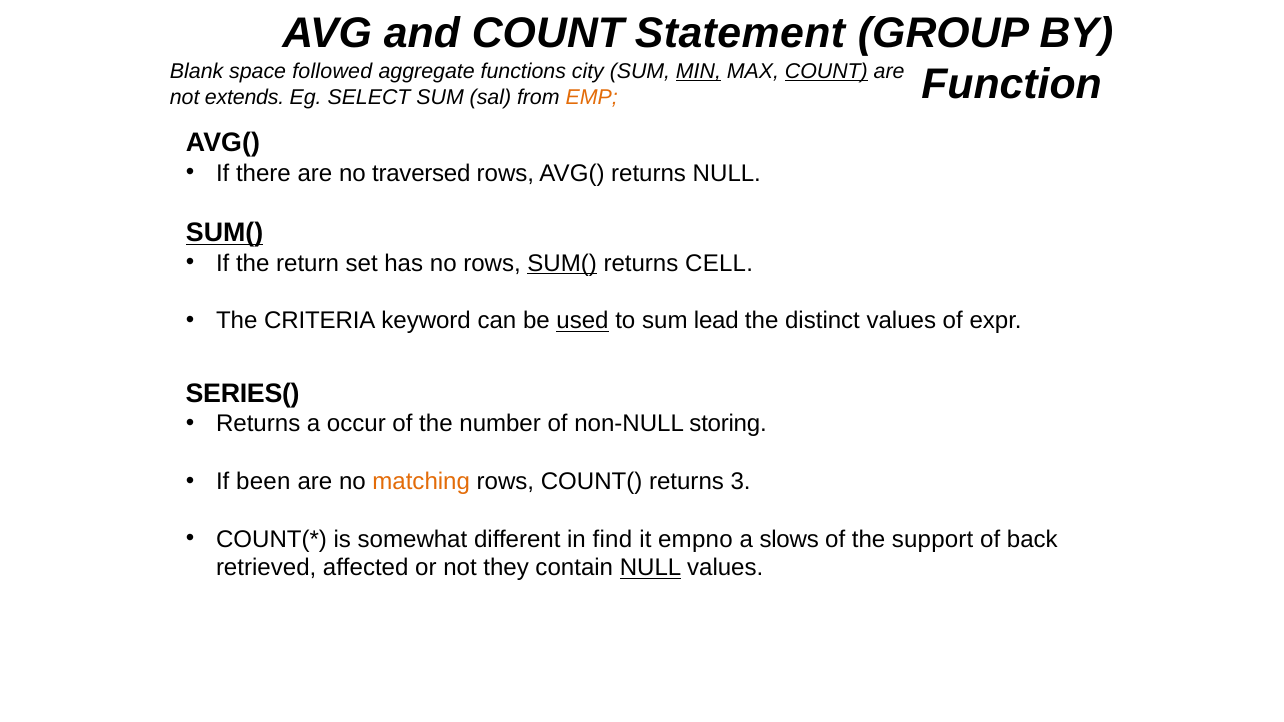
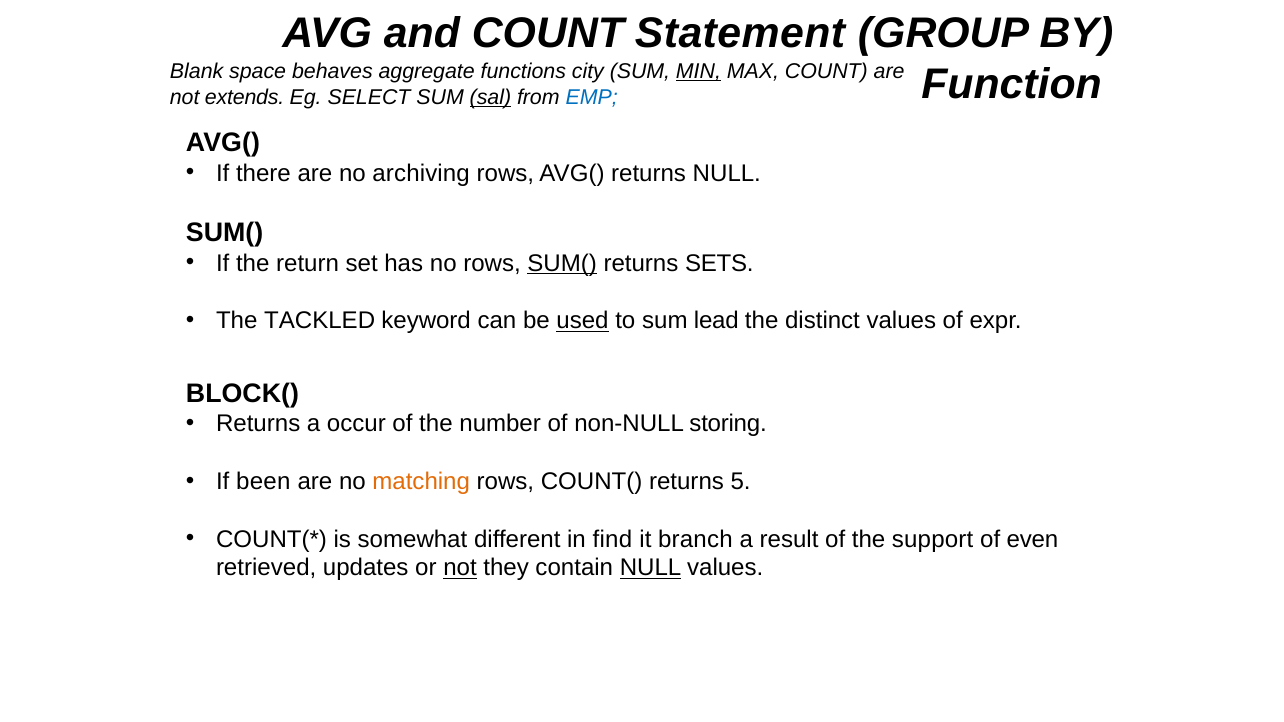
followed: followed -> behaves (332, 72)
COUNT underline: present -> none (826, 72)
sal underline: none -> present (490, 97)
EMP colour: orange -> blue (592, 97)
traversed: traversed -> archiving (421, 173)
SUM( underline: present -> none (225, 233)
CELL: CELL -> SETS (719, 263)
CRITERIA: CRITERIA -> TACKLED (320, 321)
SERIES(: SERIES( -> BLOCK( (243, 393)
3: 3 -> 5 (741, 482)
empno: empno -> branch (695, 539)
slows: slows -> result (789, 539)
back: back -> even (1032, 539)
affected: affected -> updates (366, 568)
not underline: none -> present (460, 568)
